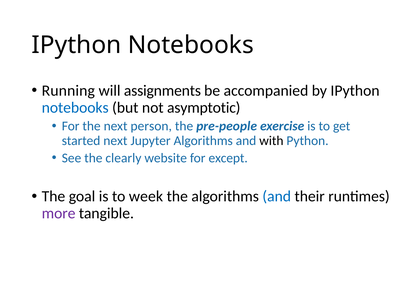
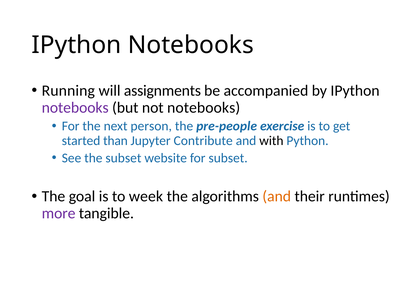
notebooks colour: blue -> purple (75, 107)
not asymptotic: asymptotic -> notebooks (204, 107)
started next: next -> than (115, 140)
Jupyter Algorithms: Algorithms -> Contribute (203, 140)
the clearly: clearly -> subset (123, 158)
for except: except -> subset (228, 158)
and colour: blue -> orange (277, 196)
